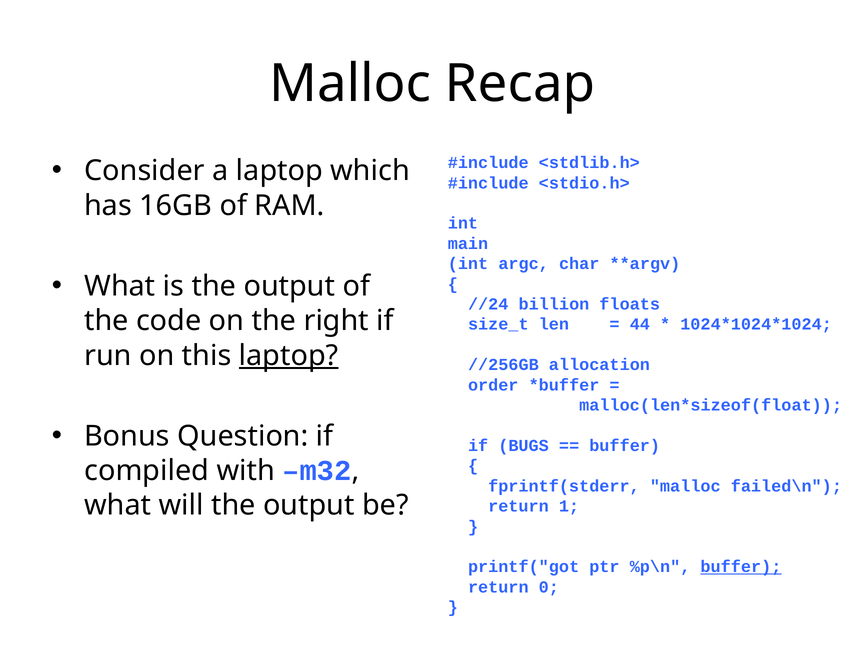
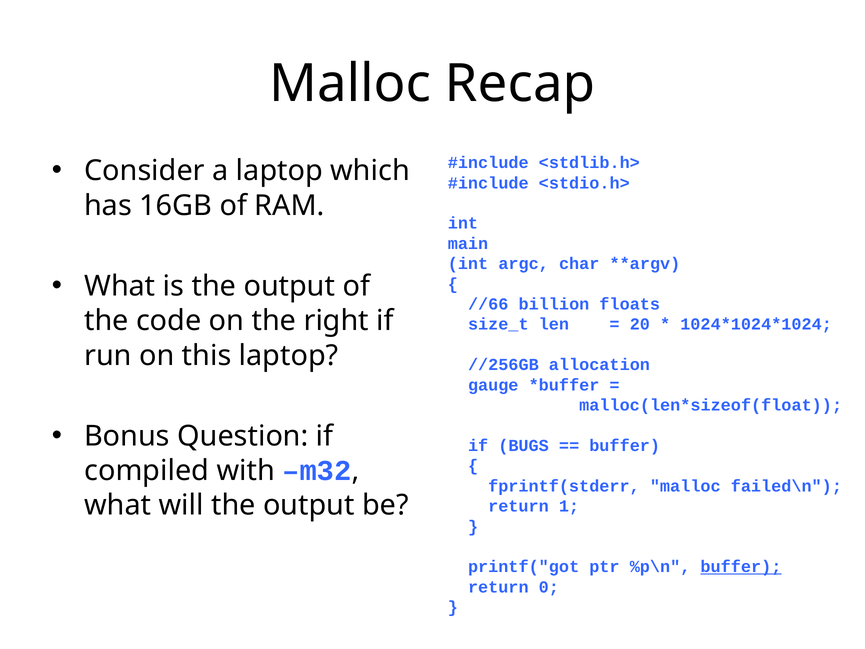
//24: //24 -> //66 (488, 304)
44: 44 -> 20 (640, 324)
laptop underline: present -> none (289, 355)
order: order -> gauge (493, 385)
